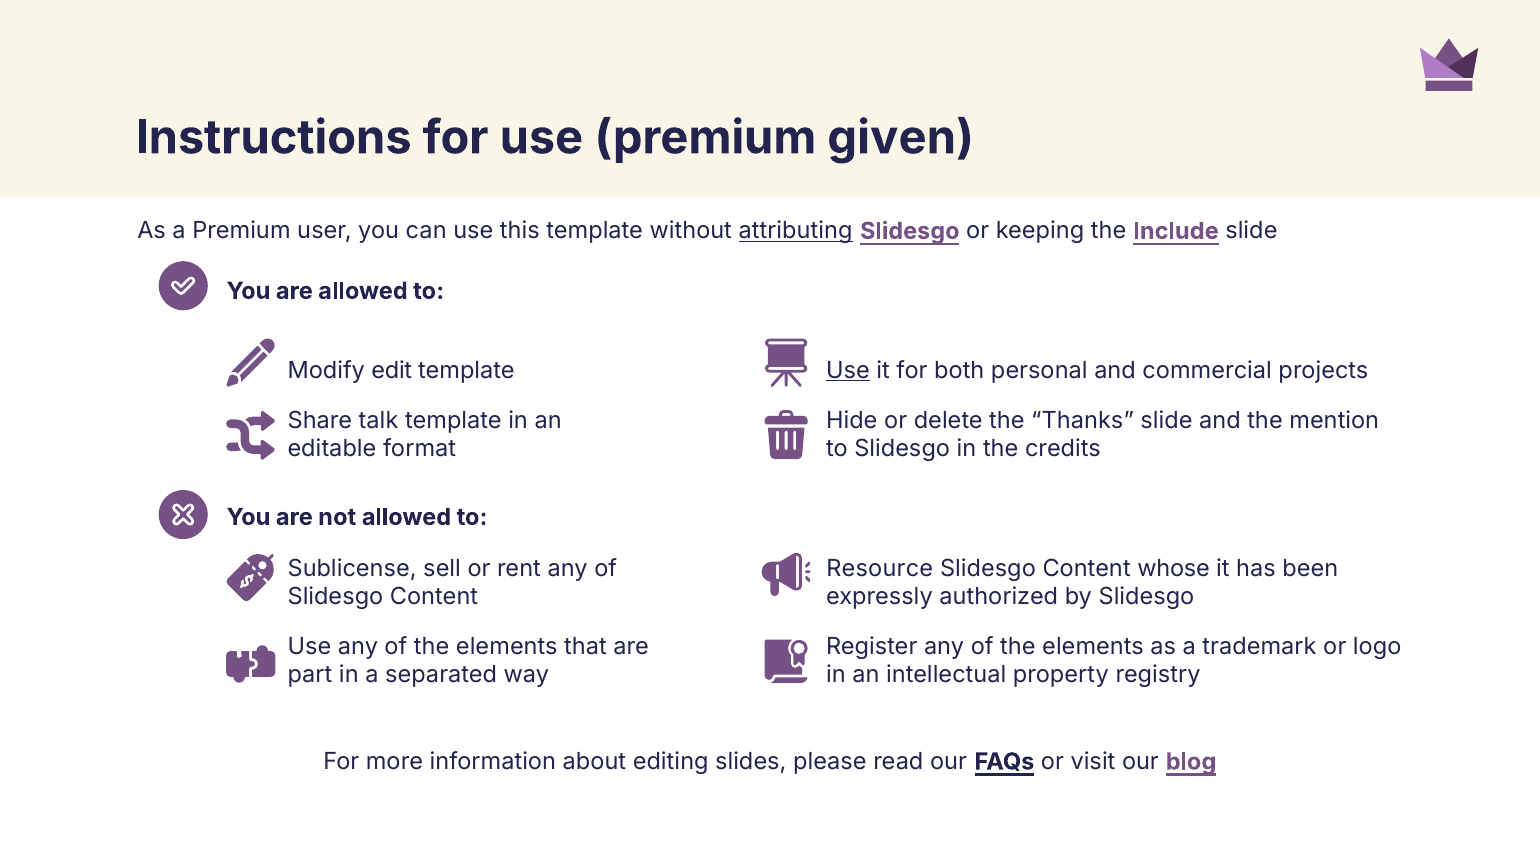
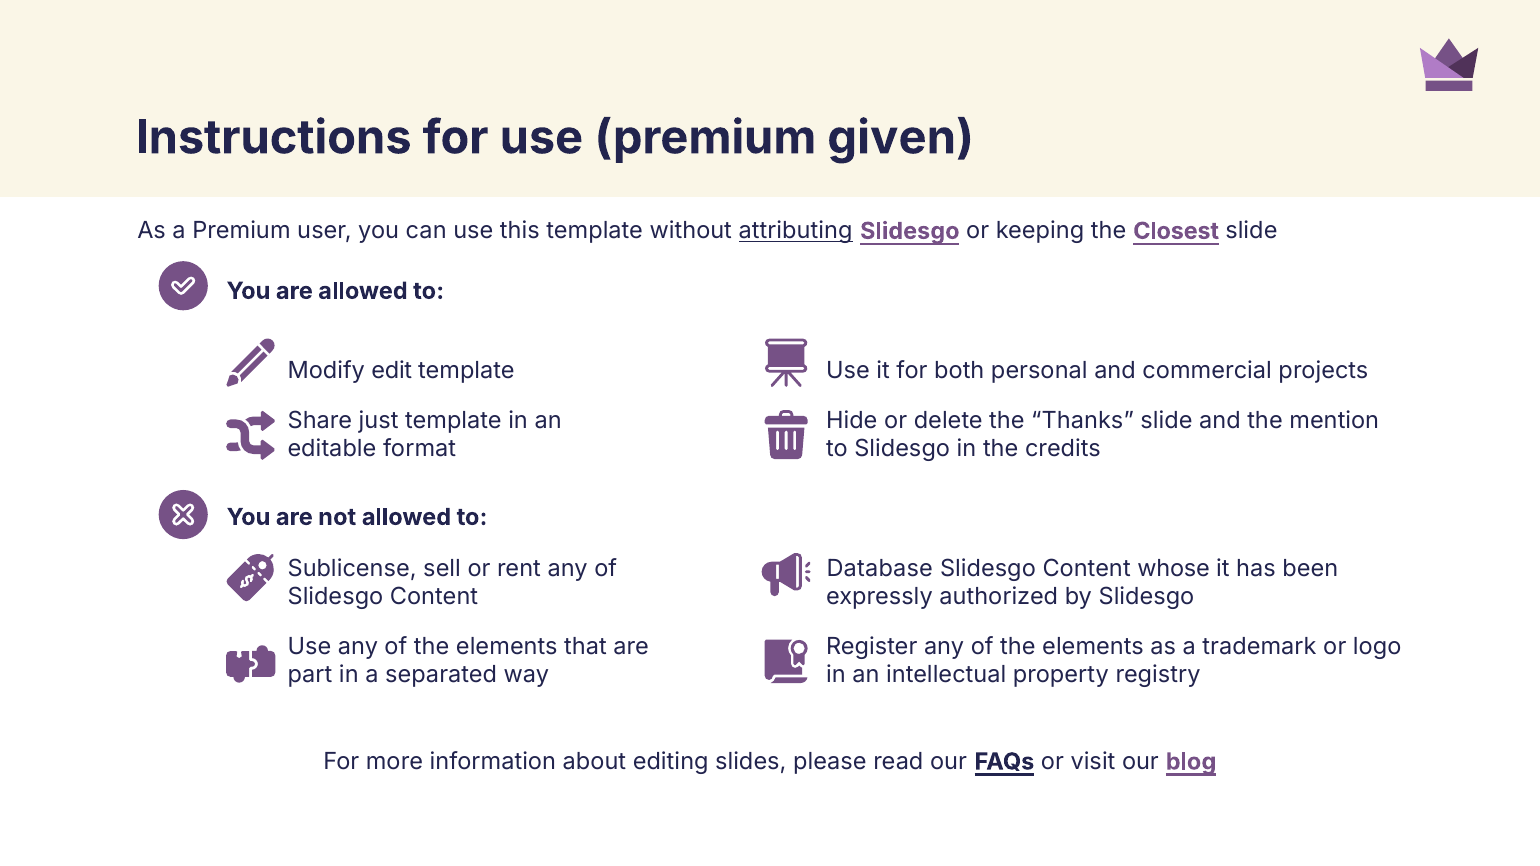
Include: Include -> Closest (1176, 231)
Use underline: present -> none (848, 371)
talk: talk -> just (379, 421)
Resource: Resource -> Database (880, 569)
